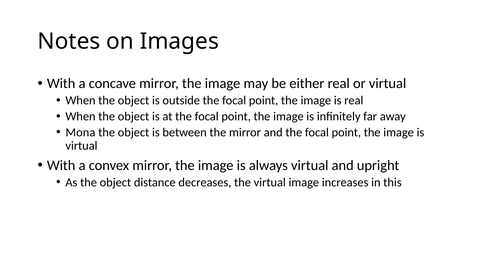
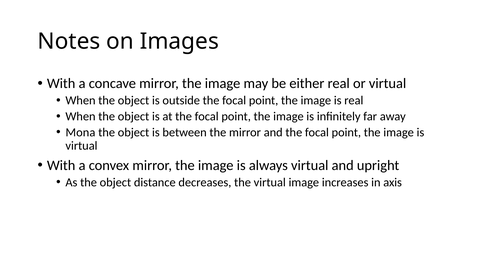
this: this -> axis (393, 182)
